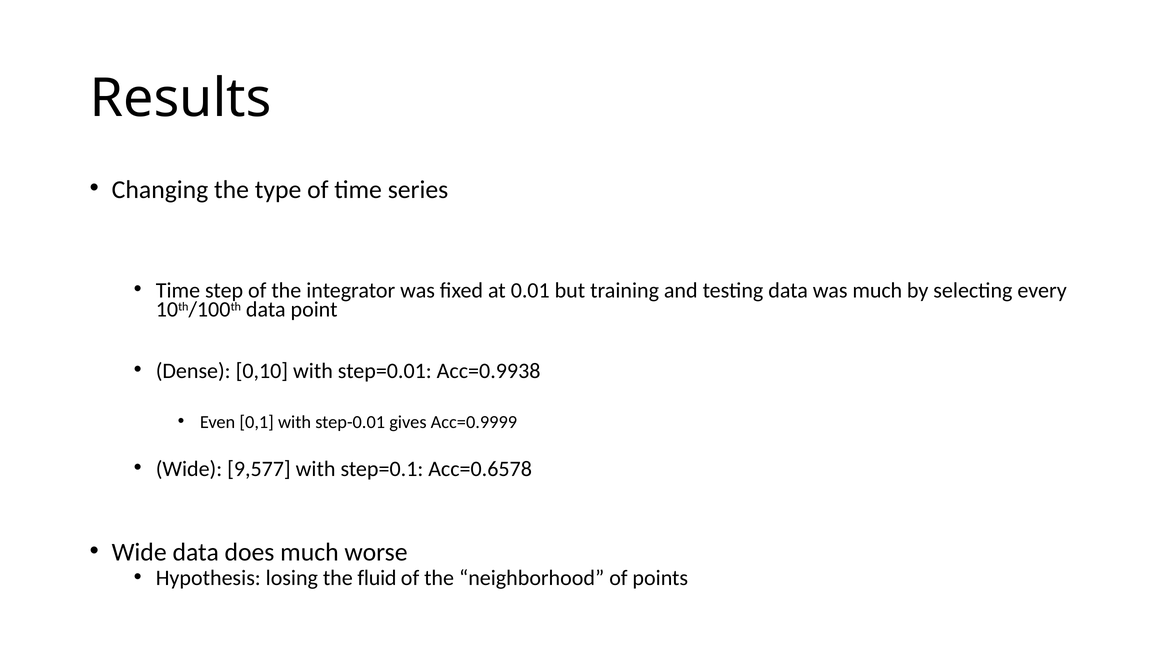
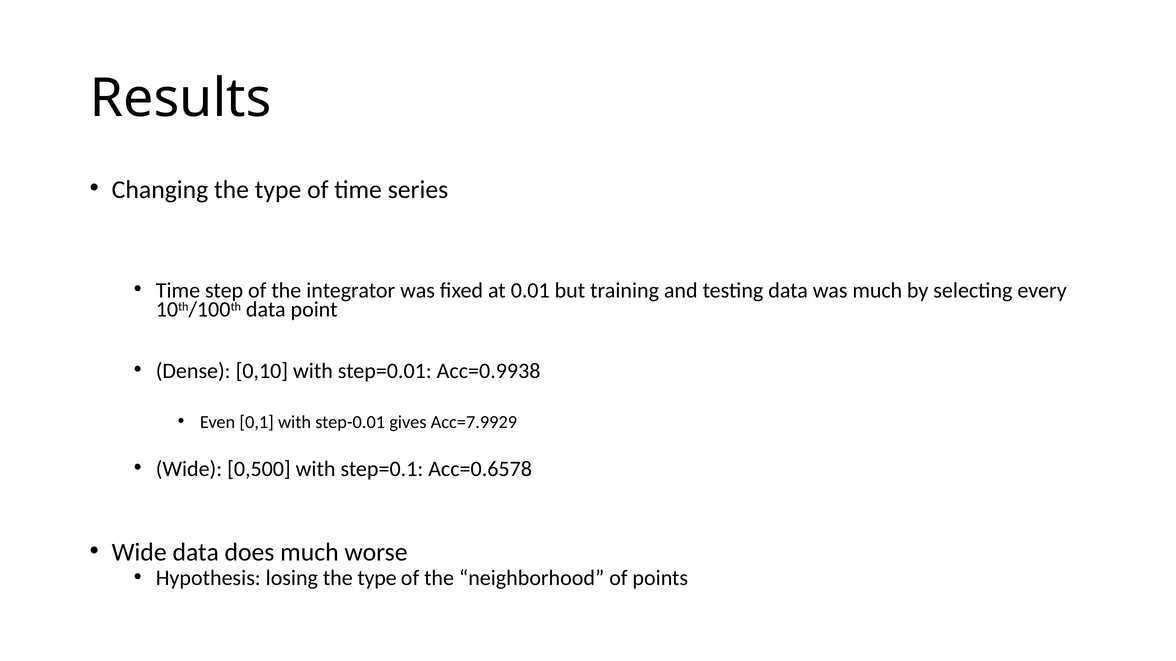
Acc=0.9999: Acc=0.9999 -> Acc=7.9929 (474, 423)
9,577: 9,577 -> 0,500 (259, 469)
losing the fluid: fluid -> type (377, 579)
